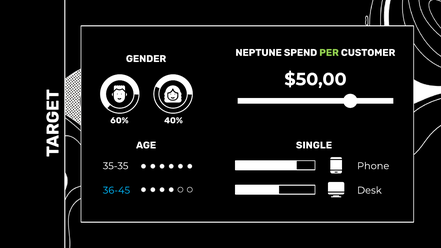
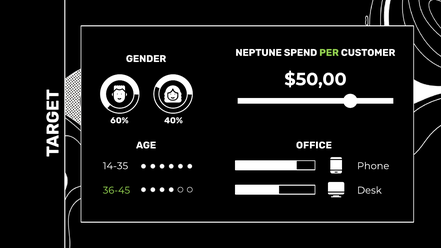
SINGLE: SINGLE -> OFFICE (314, 145)
35-35: 35-35 -> 14-35 (116, 166)
36-45 colour: light blue -> light green (116, 190)
